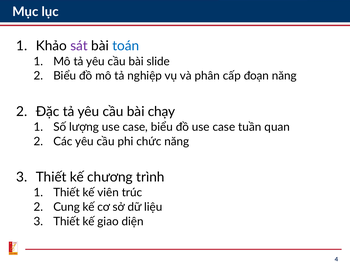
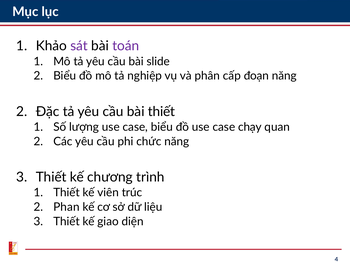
toán colour: blue -> purple (126, 46)
bài chạy: chạy -> thiết (161, 111)
tuần: tuần -> chạy (250, 127)
Cung: Cung -> Phan (66, 207)
